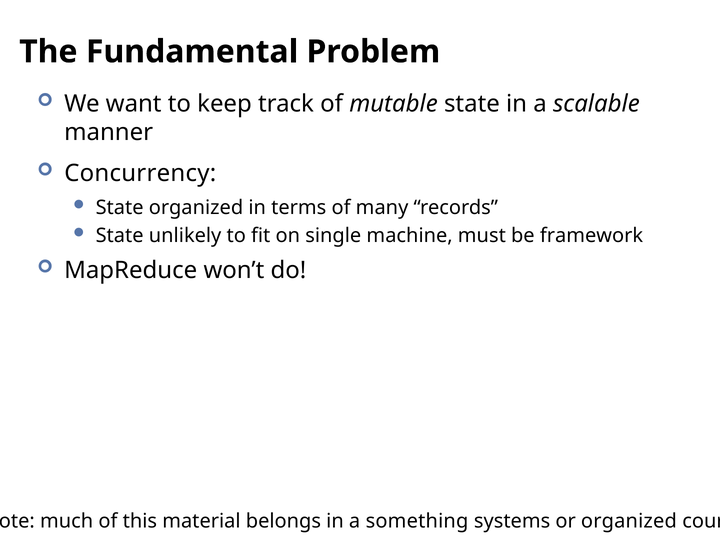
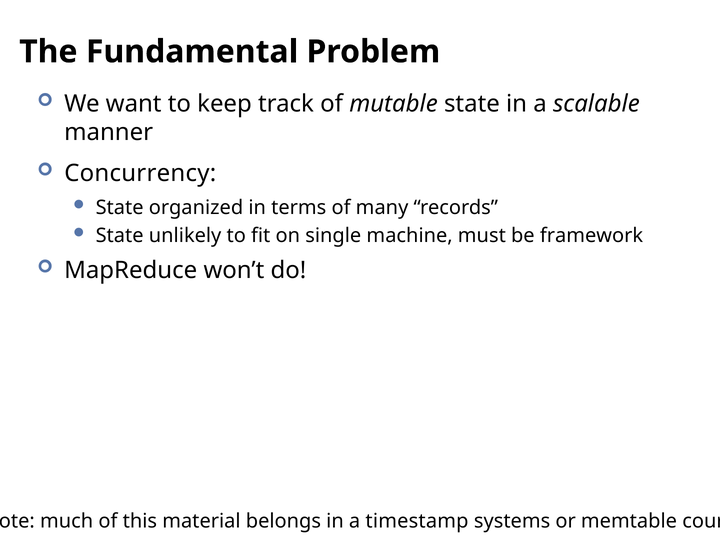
something: something -> timestamp (417, 521)
or organized: organized -> memtable (629, 521)
